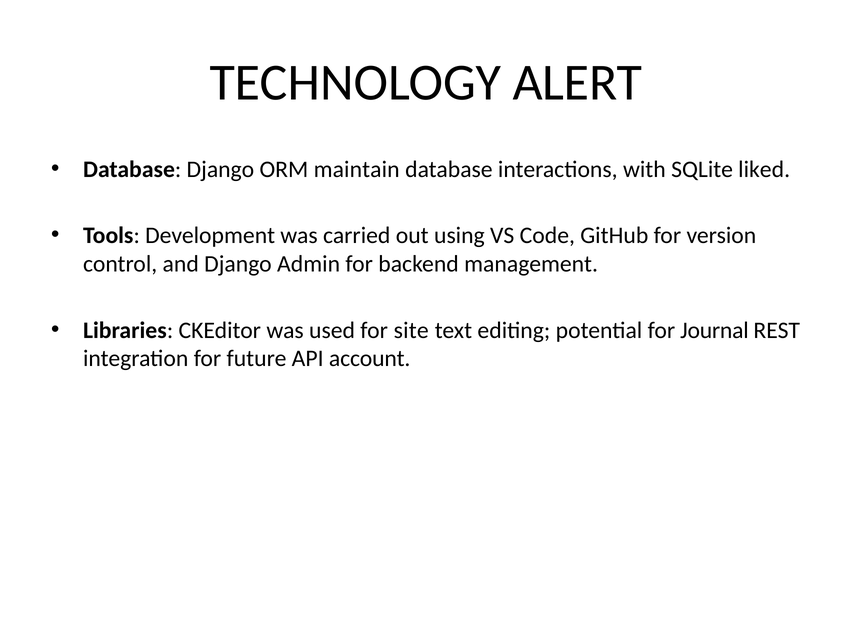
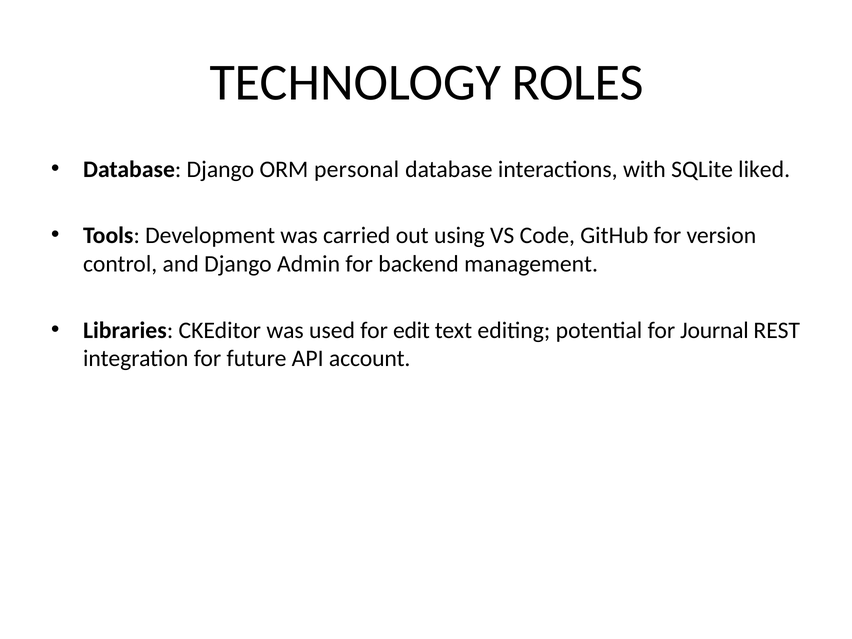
ALERT: ALERT -> ROLES (578, 82)
maintain: maintain -> personal (357, 169)
site: site -> edit (411, 330)
